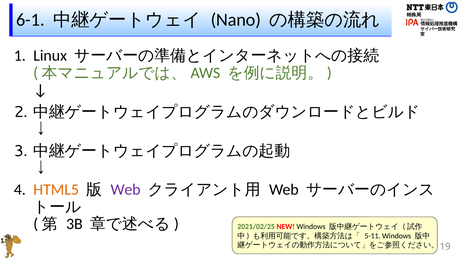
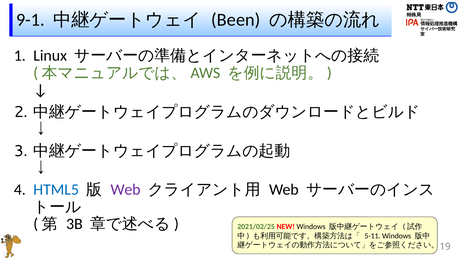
6-1: 6-1 -> 9-1 (30, 20)
Nano: Nano -> Been (236, 20)
HTML5 colour: orange -> blue (56, 190)
